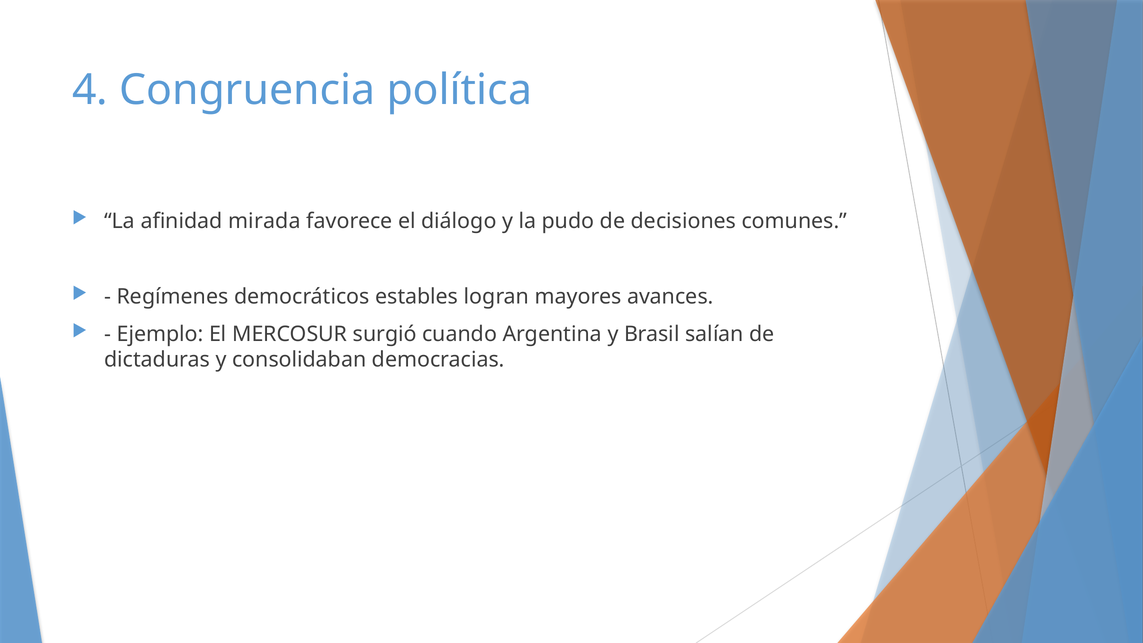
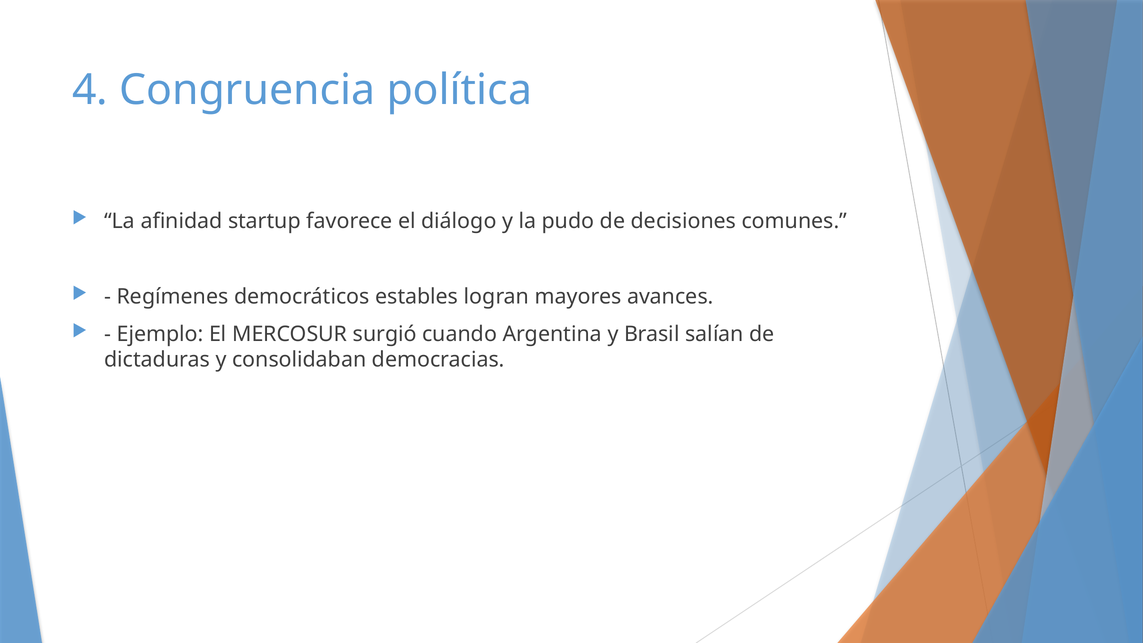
mirada: mirada -> startup (264, 221)
